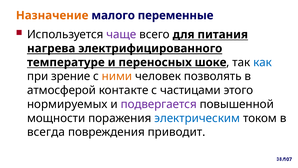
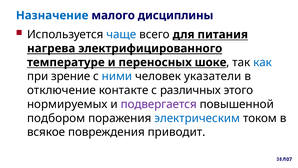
Назначение colour: orange -> blue (52, 15)
переменные: переменные -> дисциплины (176, 15)
чаще colour: purple -> blue (121, 34)
ними colour: orange -> blue (117, 76)
позволять: позволять -> указатели (213, 76)
атмосферой: атмосферой -> отключение (61, 90)
частицами: частицами -> различных (190, 90)
мощности: мощности -> подбором (56, 118)
всегда: всегда -> всякое (46, 132)
